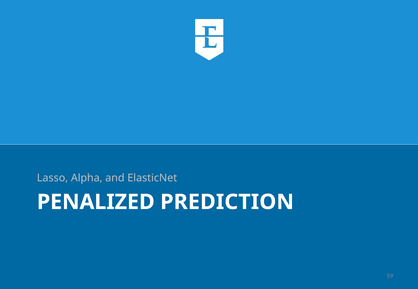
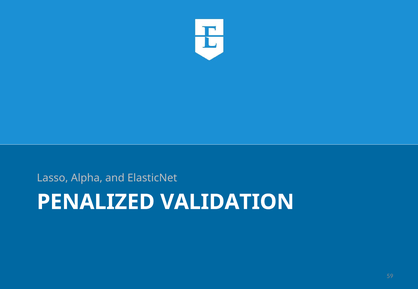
PREDICTION: PREDICTION -> VALIDATION (227, 202)
